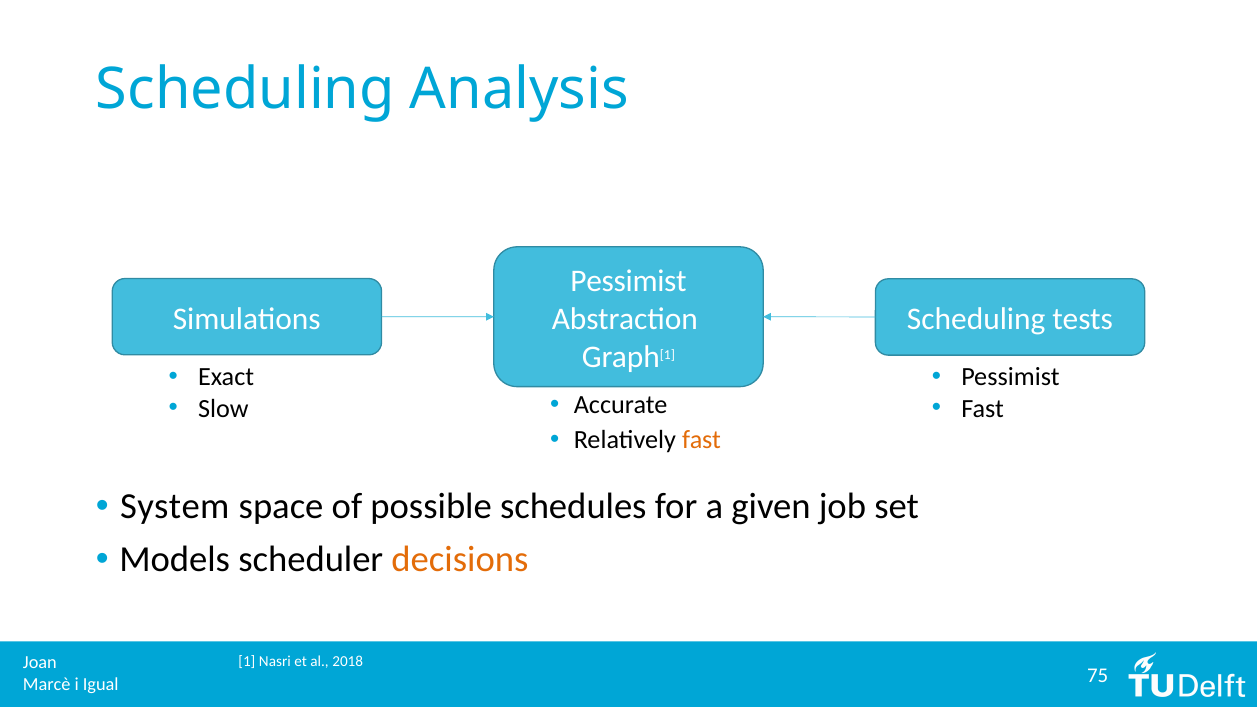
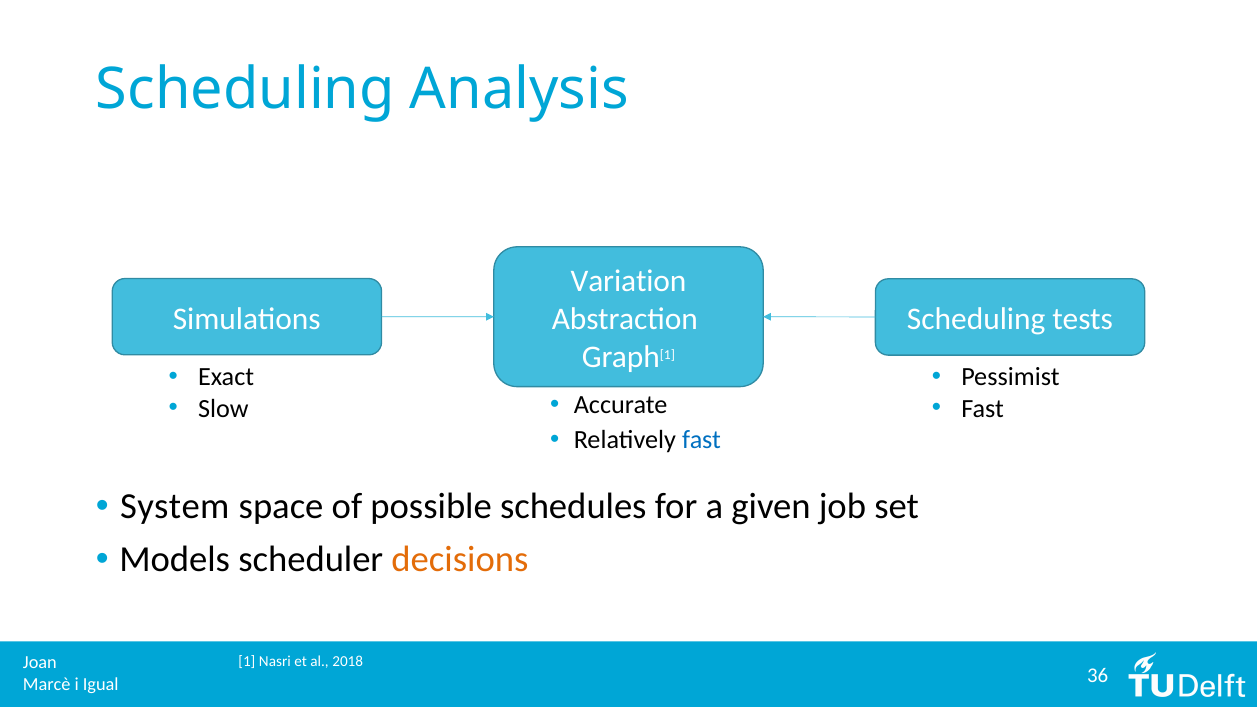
Pessimist: Pessimist -> Variation (628, 281)
fast colour: orange -> blue (701, 440)
75: 75 -> 36 (1098, 675)
